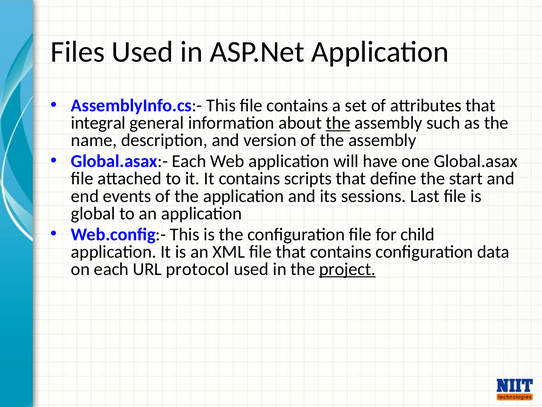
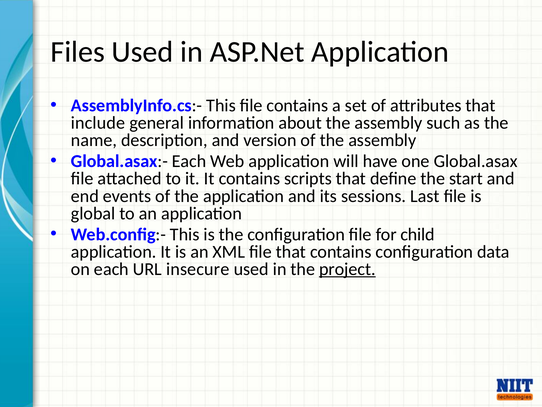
integral: integral -> include (98, 123)
the underline: present -> none (338, 123)
protocol: protocol -> insecure (198, 269)
